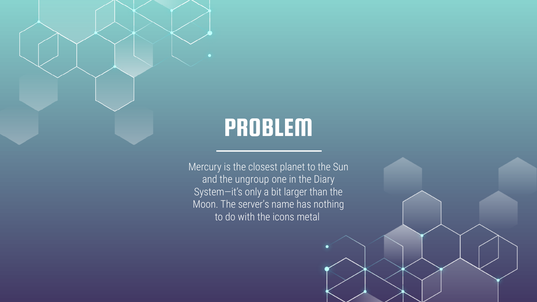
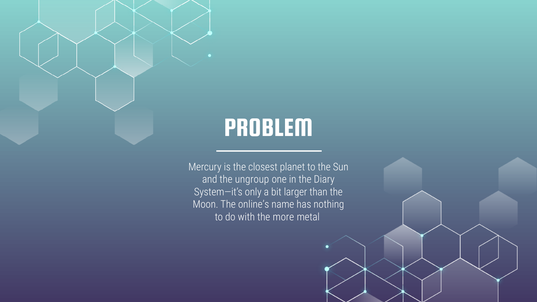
server’s: server’s -> online’s (254, 205)
icons: icons -> more (283, 217)
